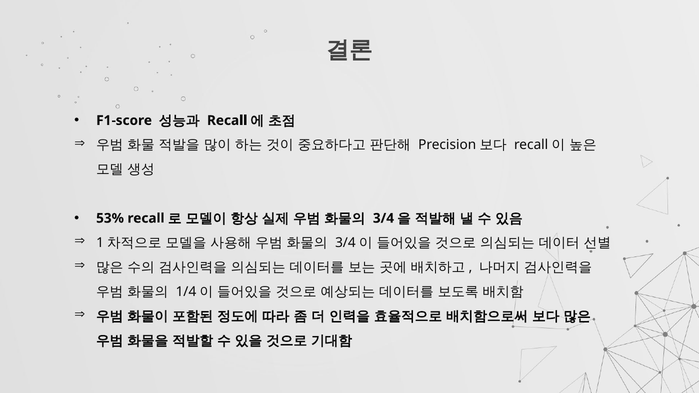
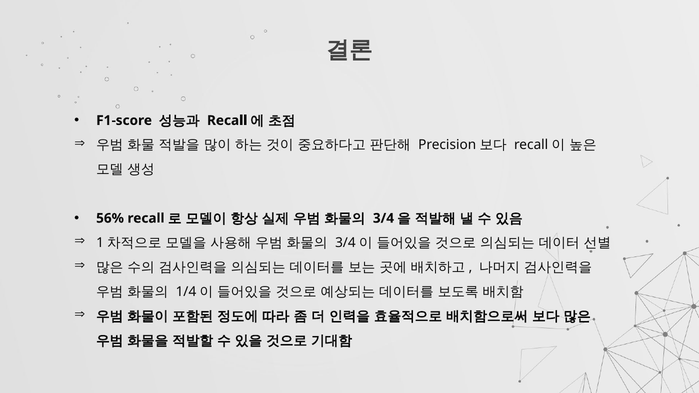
53%: 53% -> 56% (110, 218)
